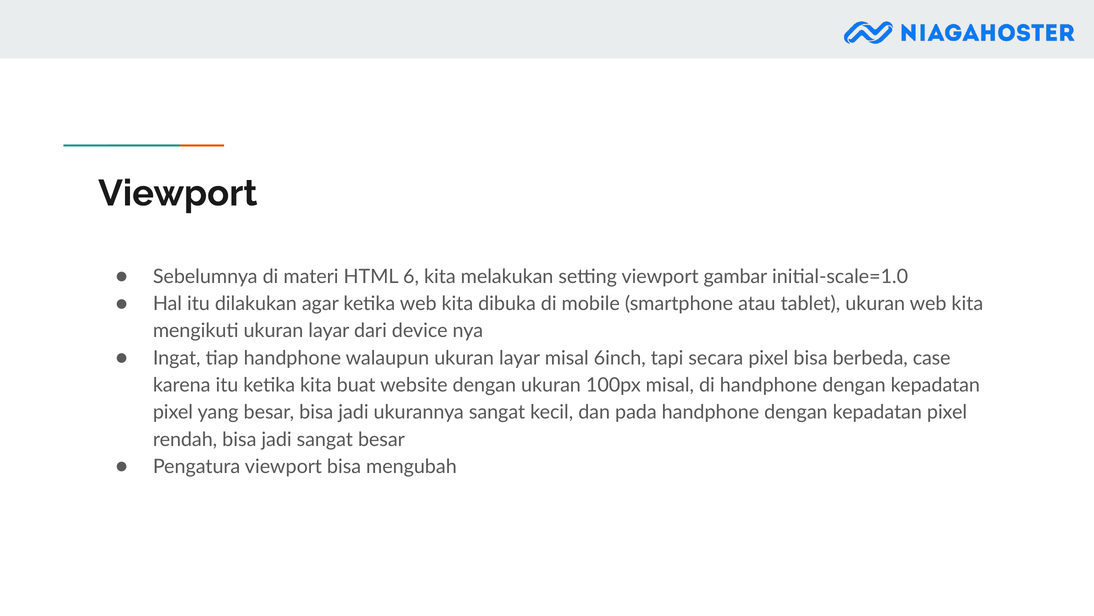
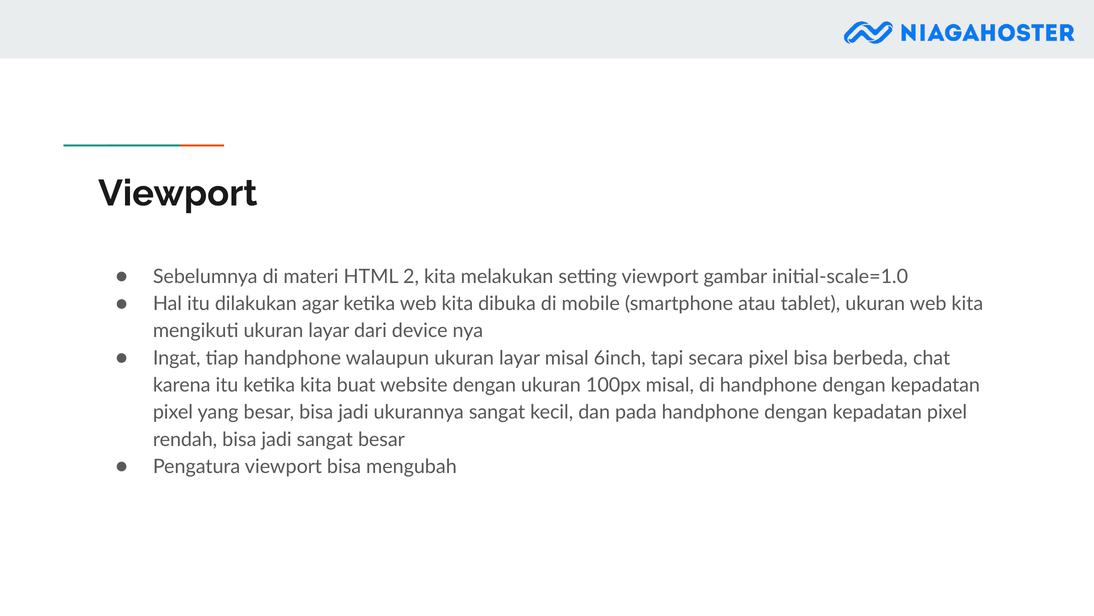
6: 6 -> 2 (411, 276)
case: case -> chat (932, 358)
